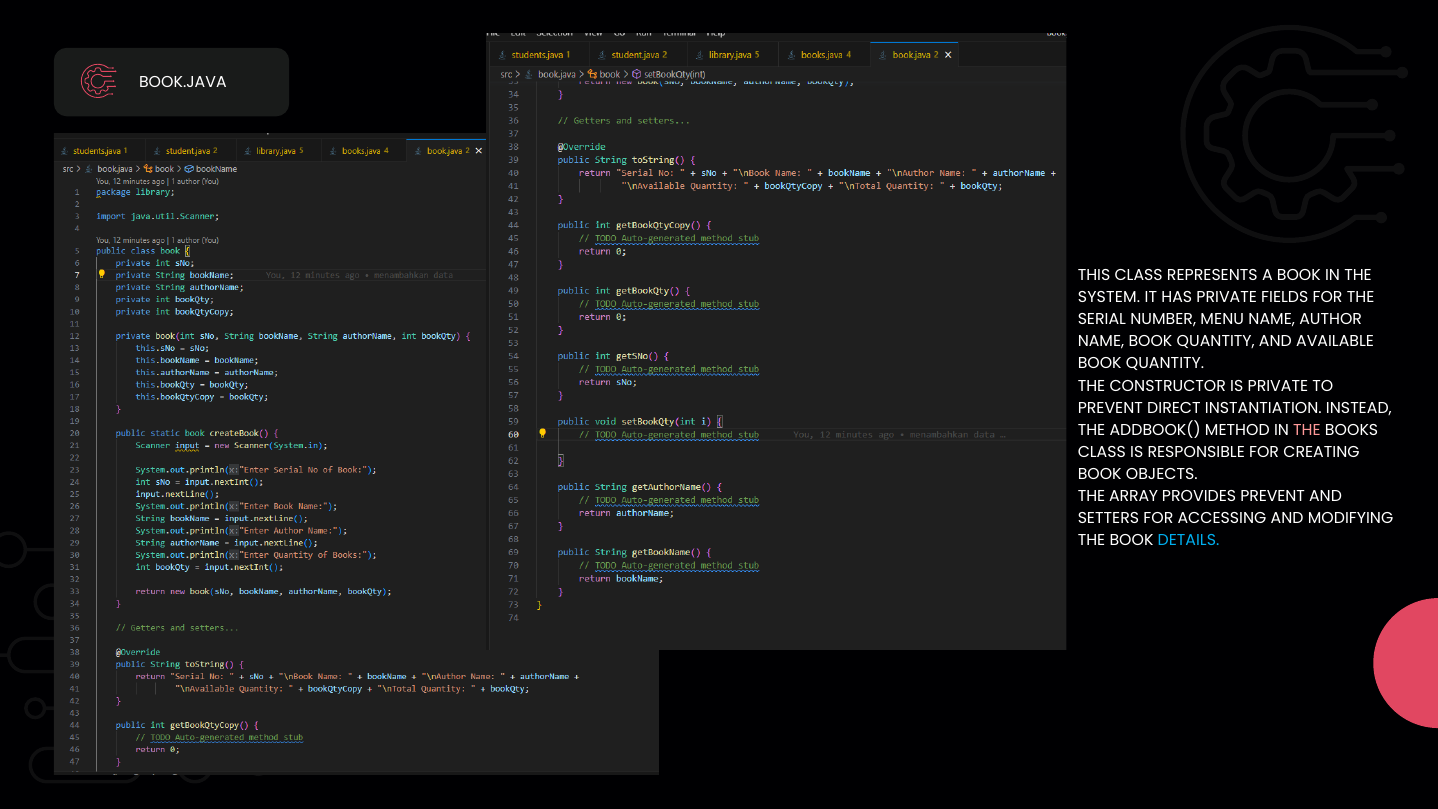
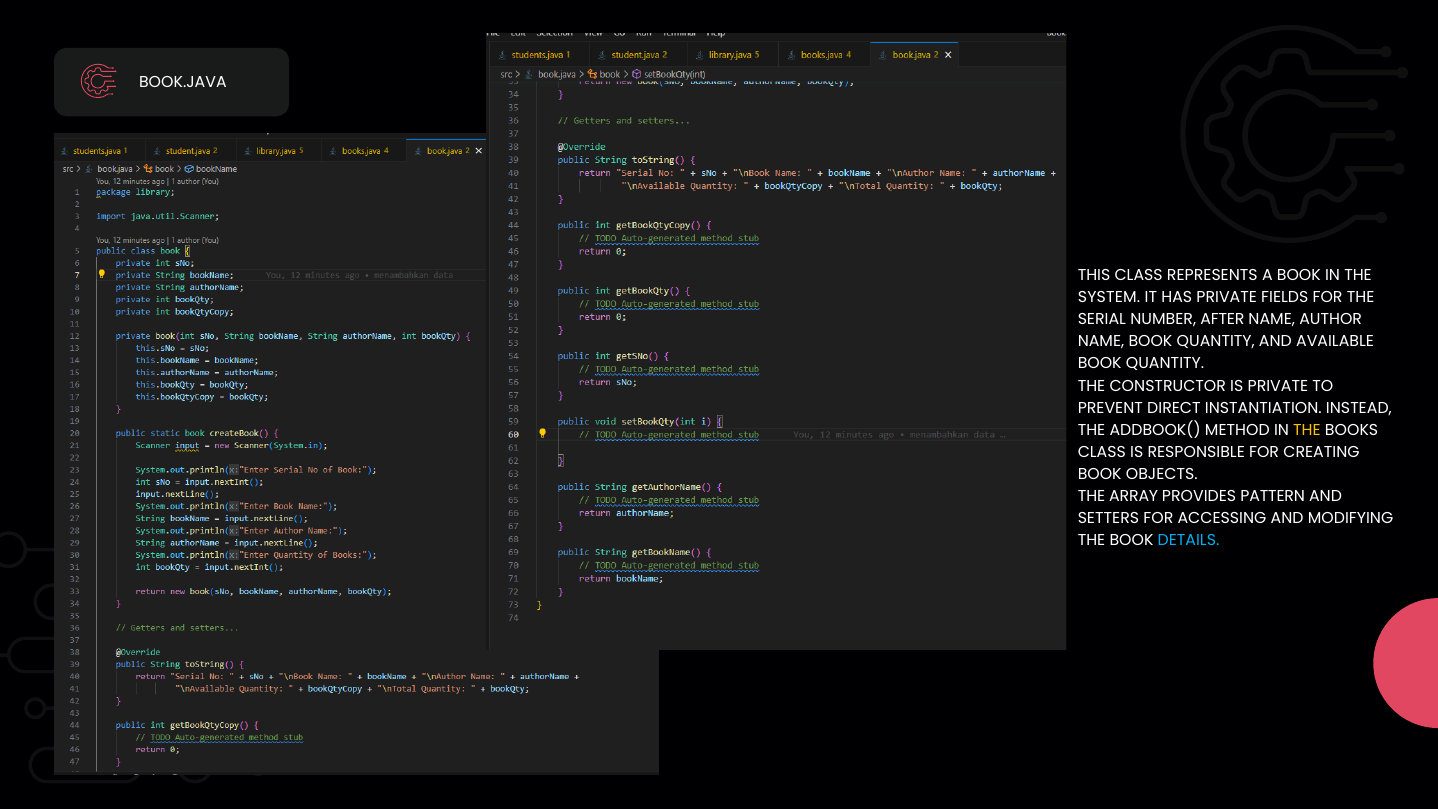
MENU: MENU -> AFTER (1222, 319)
THE colour: pink -> yellow (1307, 430)
PROVIDES PREVENT: PREVENT -> PATTERN (1273, 496)
